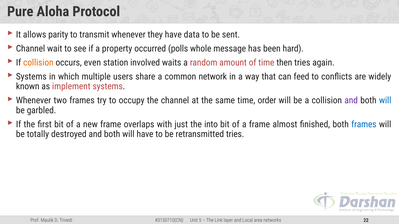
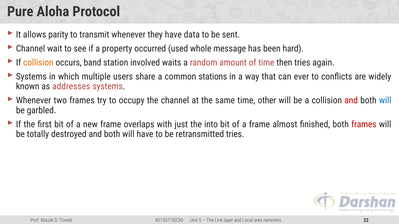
polls: polls -> used (178, 49)
even: even -> band (92, 63)
network: network -> stations (213, 77)
feed: feed -> ever (301, 77)
implement: implement -> addresses (71, 87)
order: order -> other (267, 101)
and colour: purple -> red (351, 101)
frames colour: blue -> red (364, 125)
